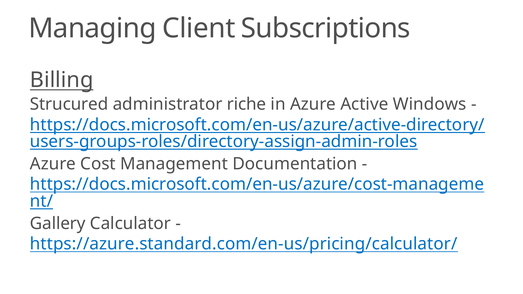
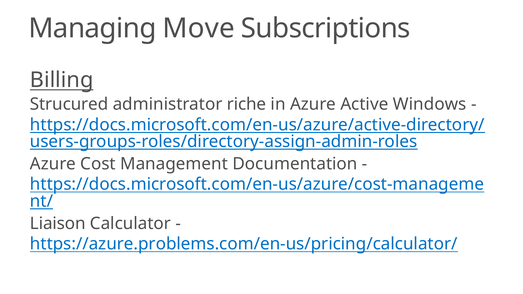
Client: Client -> Move (199, 28)
Gallery: Gallery -> Liaison (58, 224)
https://azure.standard.com/en-us/pricing/calculator/: https://azure.standard.com/en-us/pricing/calculator/ -> https://azure.problems.com/en-us/pricing/calculator/ (244, 244)
